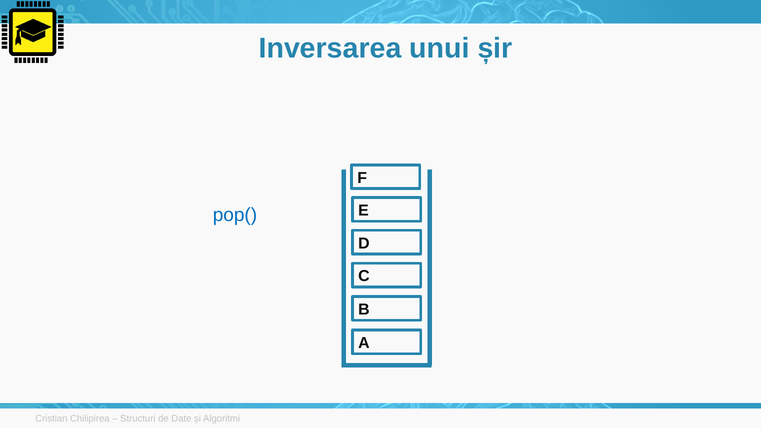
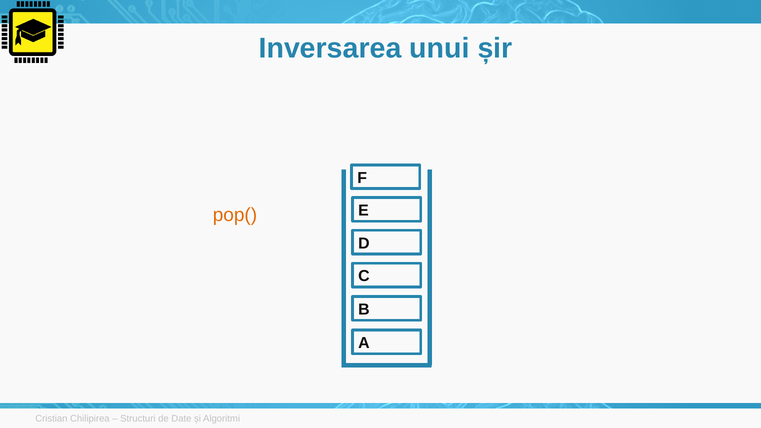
pop( colour: blue -> orange (235, 215)
